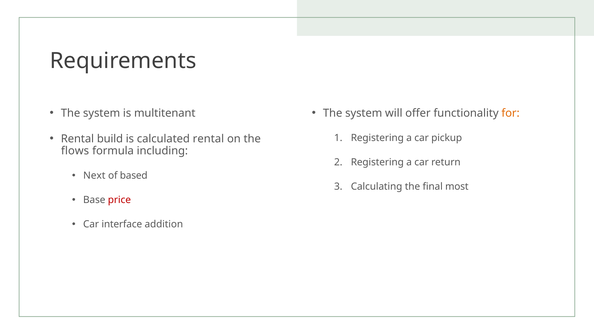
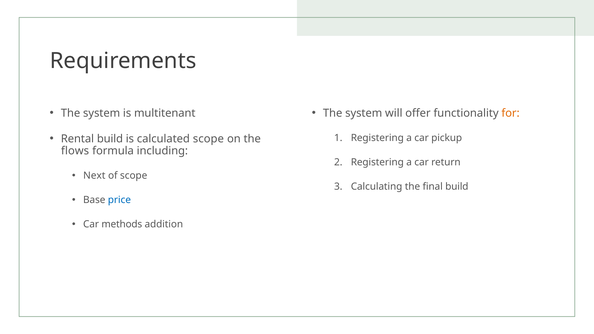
calculated rental: rental -> scope (208, 139)
of based: based -> scope (134, 176)
final most: most -> build (457, 187)
price colour: red -> blue (119, 200)
interface: interface -> methods (122, 224)
